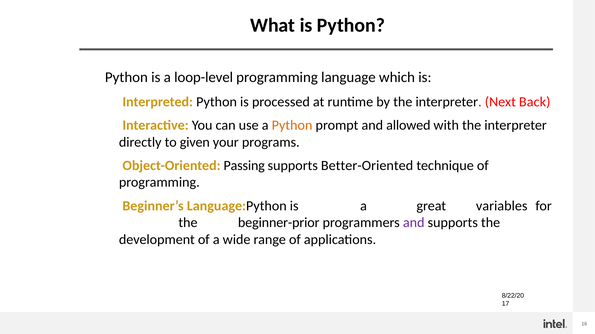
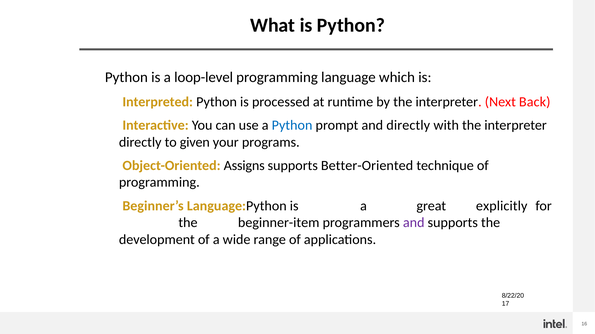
Python colour: orange -> blue (292, 125)
and allowed: allowed -> directly (408, 125)
Passing: Passing -> Assigns (244, 166)
variables: variables -> explicitly (502, 206)
beginner-prior: beginner-prior -> beginner-item (279, 223)
